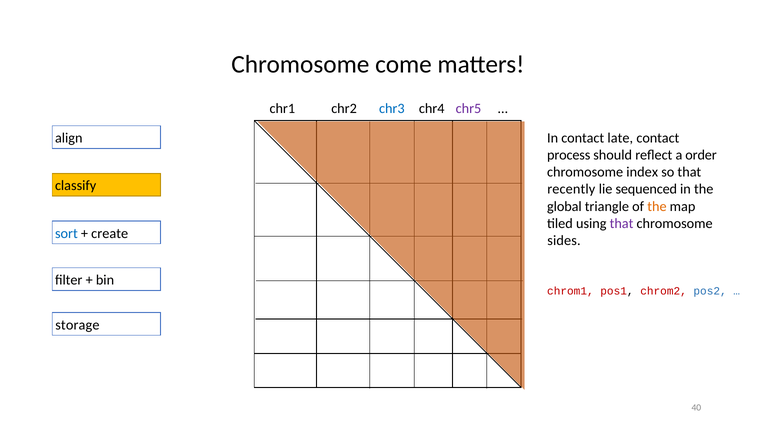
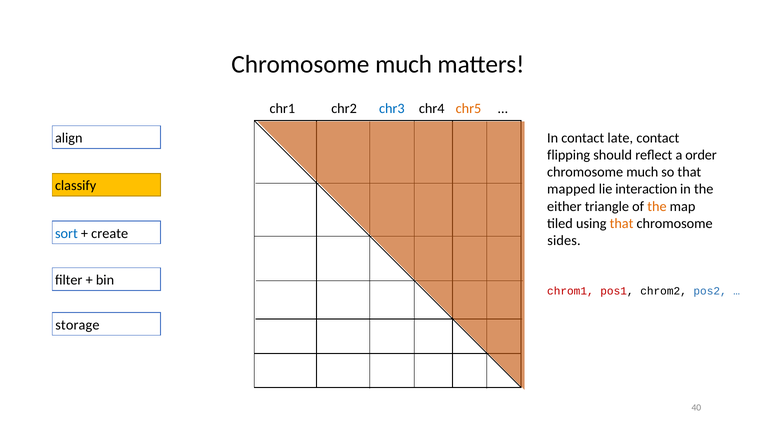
come: come -> much (404, 64)
chr5 colour: purple -> orange (468, 108)
process: process -> flipping (569, 155)
index: index -> much (642, 172)
recently: recently -> mapped (571, 189)
sequenced: sequenced -> interaction (646, 189)
global: global -> either (564, 206)
that colour: purple -> orange (622, 223)
chrom2 colour: red -> black (664, 291)
